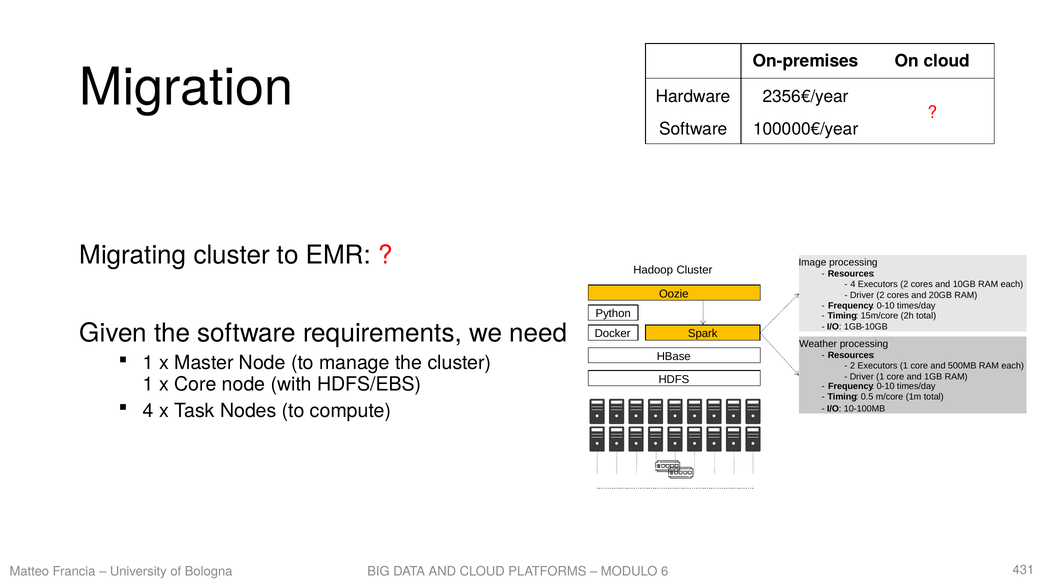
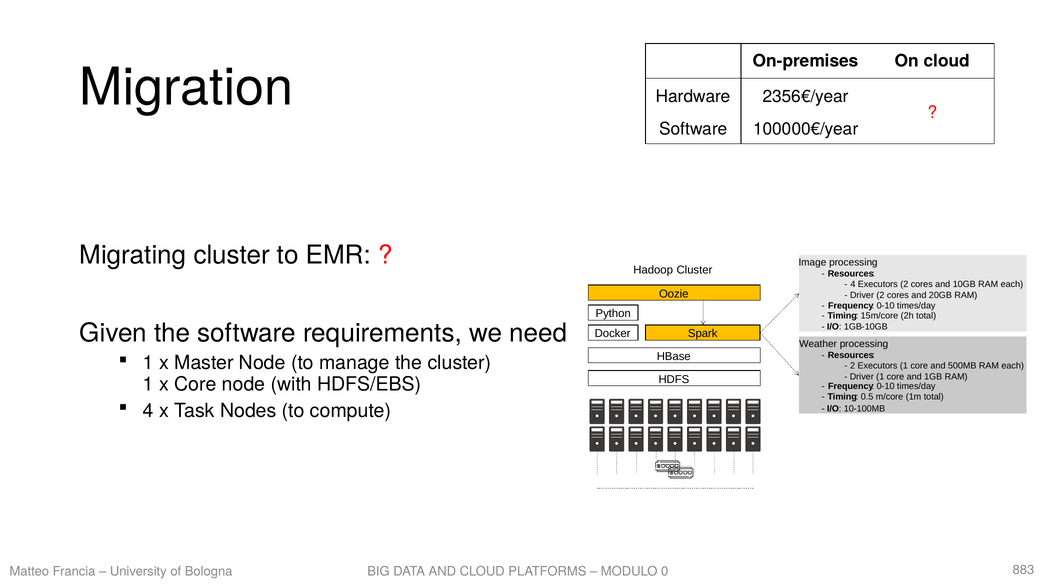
6: 6 -> 0 (665, 571)
431: 431 -> 883 (1023, 570)
